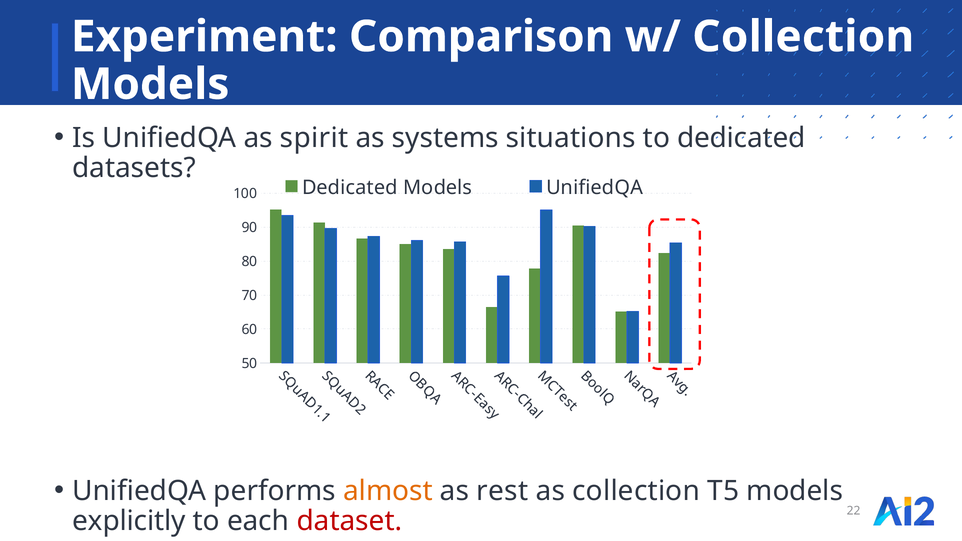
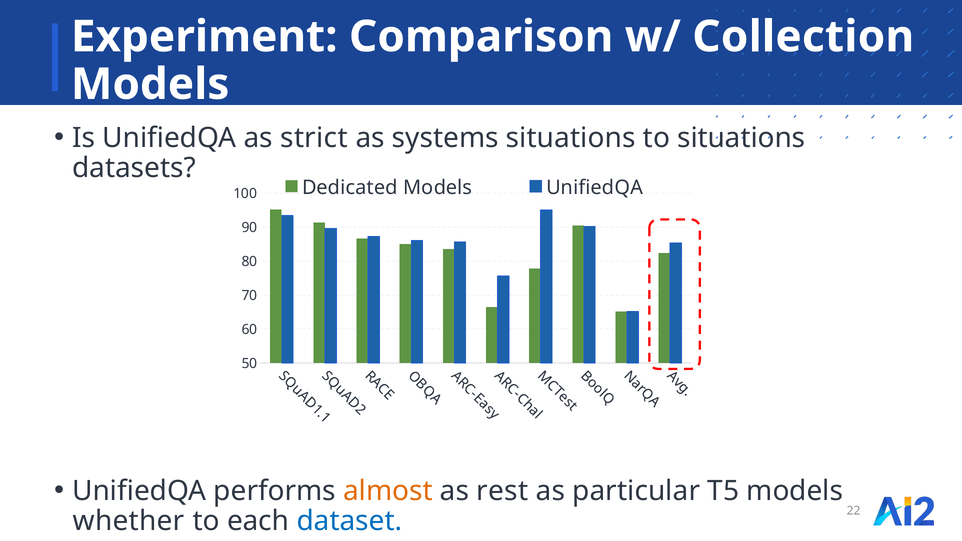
spirit: spirit -> strict (314, 138)
to dedicated: dedicated -> situations (741, 138)
as collection: collection -> particular (636, 491)
explicitly: explicitly -> whether (129, 521)
dataset colour: red -> blue (349, 521)
